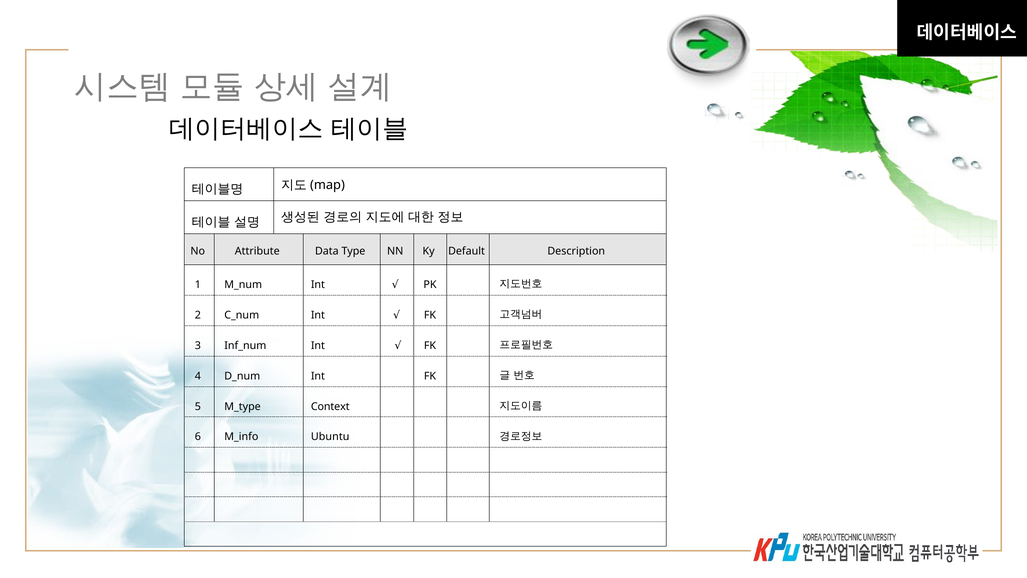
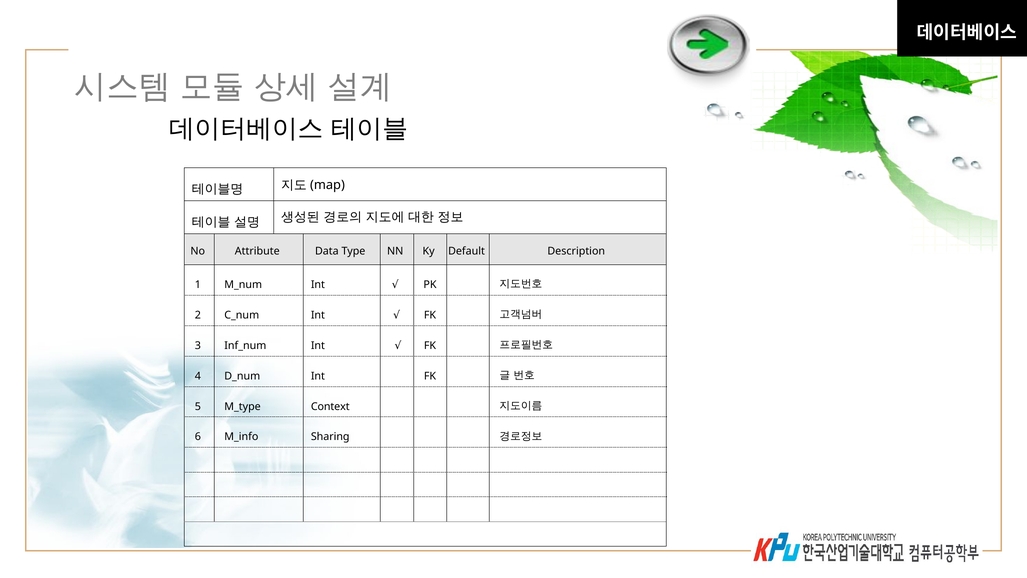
Ubuntu: Ubuntu -> Sharing (330, 437)
